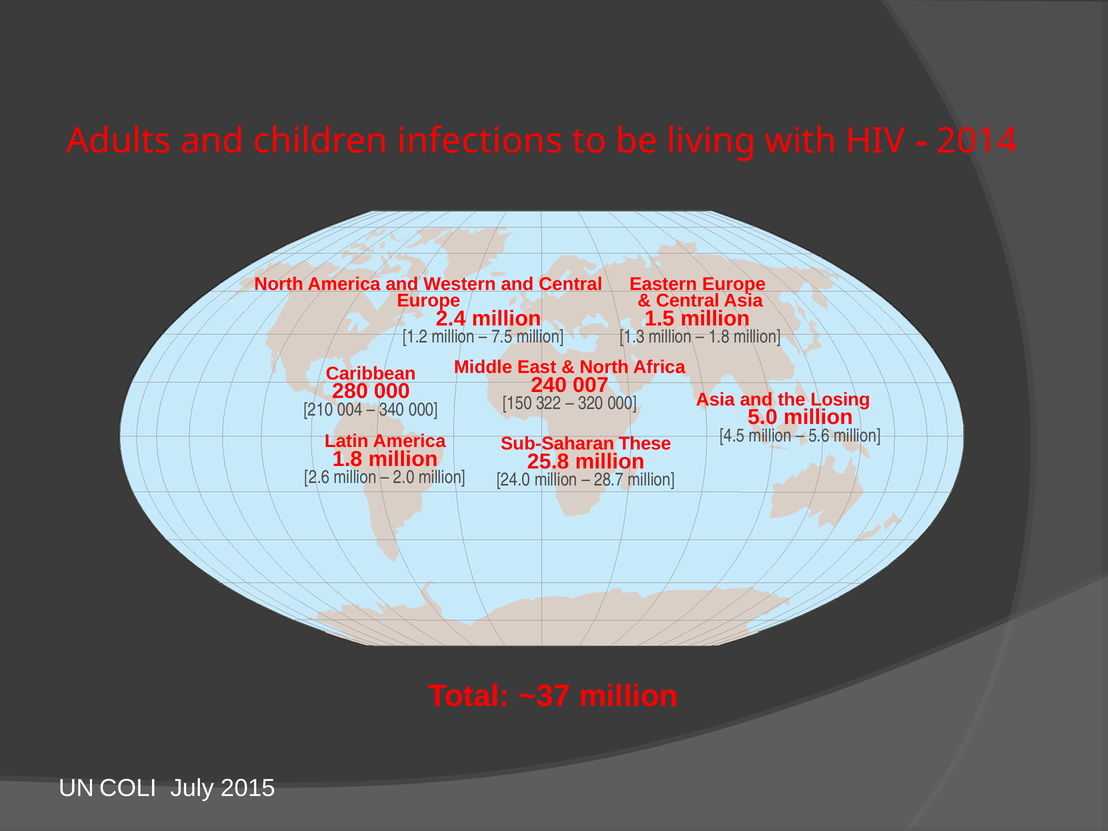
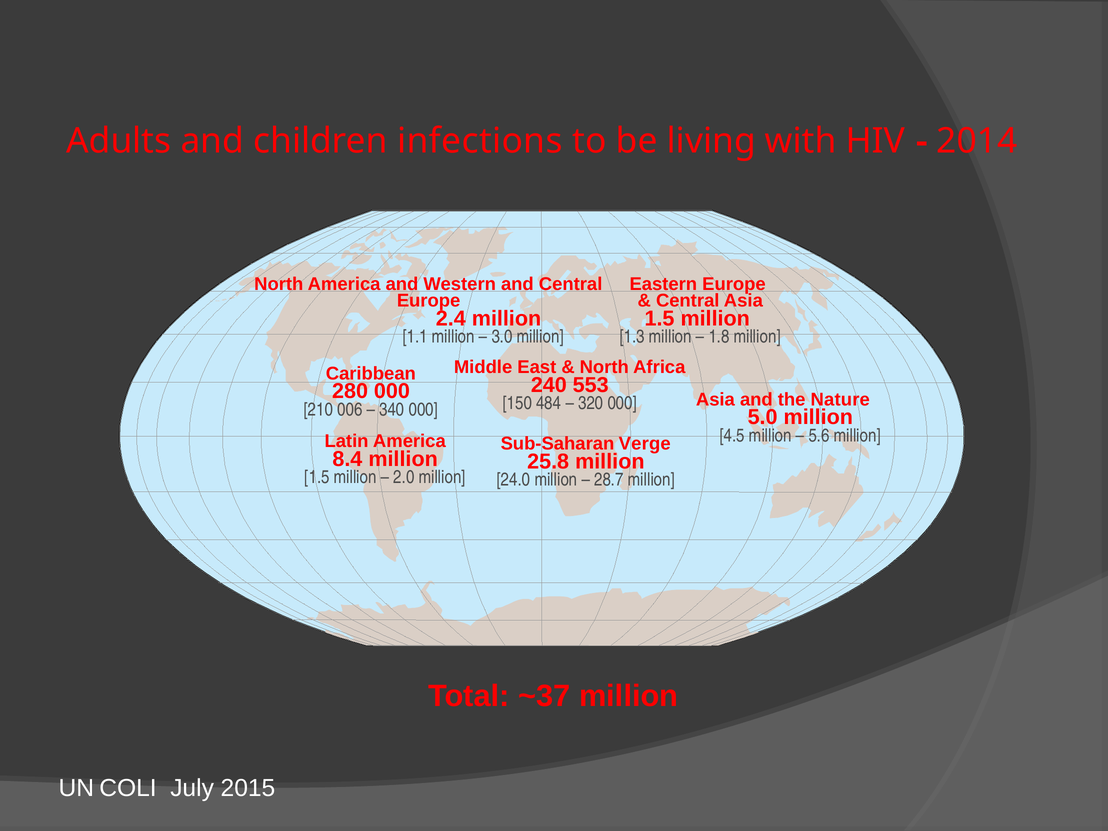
1.2: 1.2 -> 1.1 (415, 337)
7.5: 7.5 -> 3.0 (502, 337)
007: 007 -> 553 (591, 385)
Losing: Losing -> Nature (840, 399)
322: 322 -> 484 (549, 403)
004: 004 -> 006 (350, 409)
These: These -> Verge (645, 444)
1.8: 1.8 -> 8.4 (347, 459)
2.6: 2.6 -> 1.5 (317, 477)
